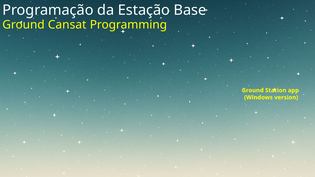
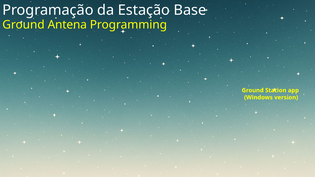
Cansat: Cansat -> Antena (67, 25)
